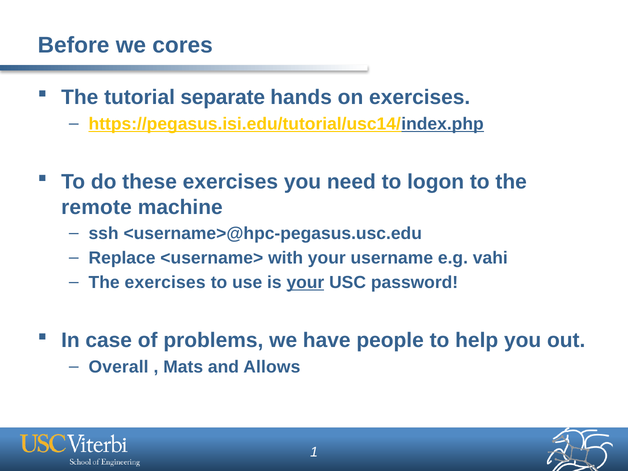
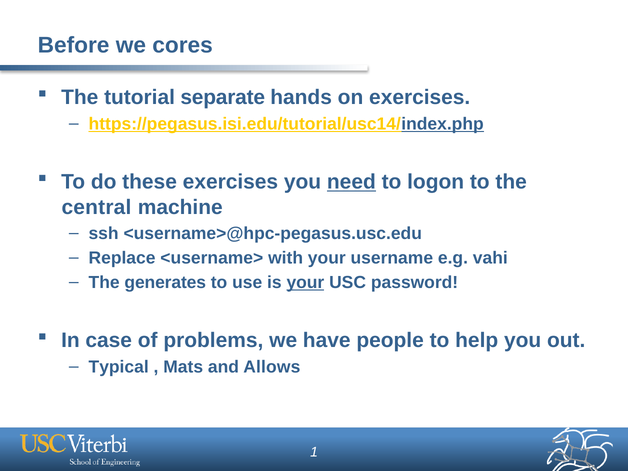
need underline: none -> present (351, 182)
remote: remote -> central (96, 207)
The exercises: exercises -> generates (165, 282)
Overall: Overall -> Typical (119, 367)
